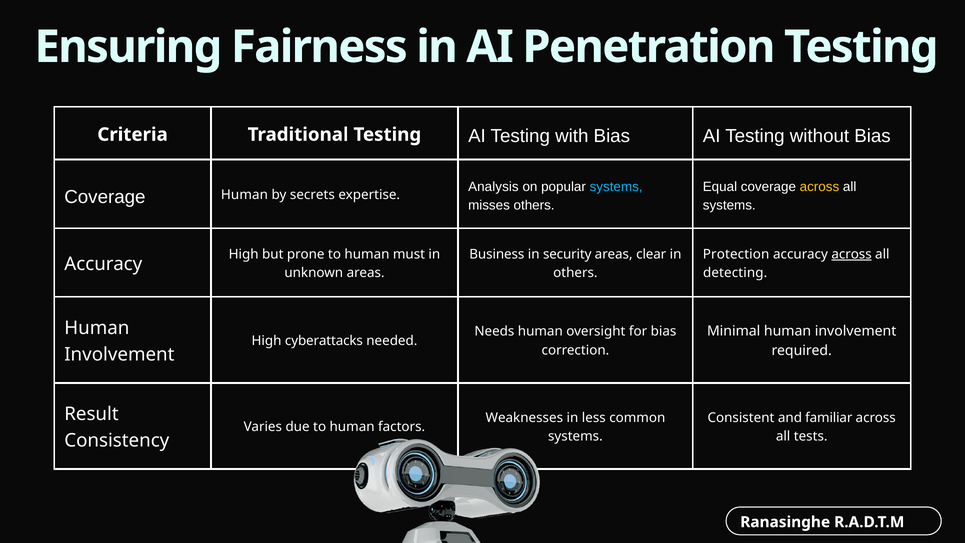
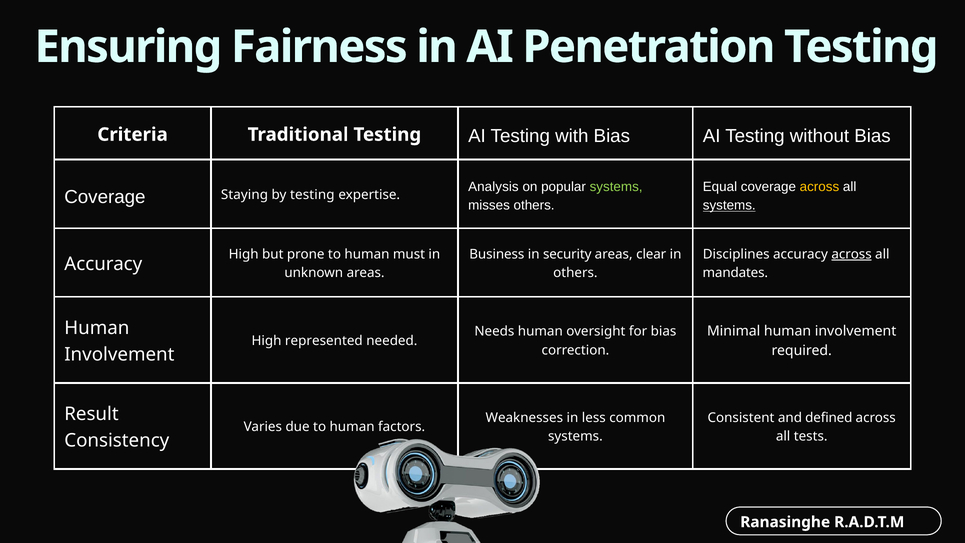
systems colour: light blue -> light green (616, 187)
Coverage Human: Human -> Staying (244, 195)
by secrets: secrets -> testing (312, 195)
systems underline: none -> present (729, 205)
Protection: Protection -> Disciplines (736, 254)
detecting: detecting -> mandates (735, 273)
cyberattacks: cyberattacks -> represented (324, 341)
familiar: familiar -> defined (829, 417)
